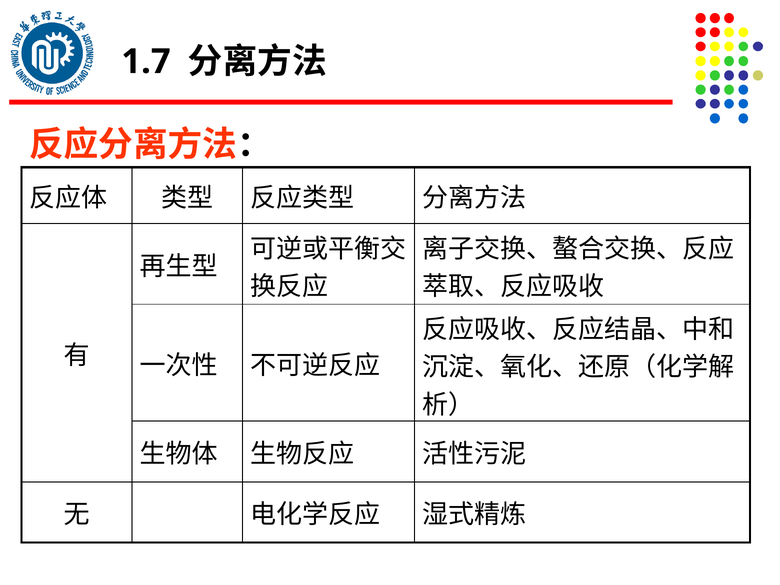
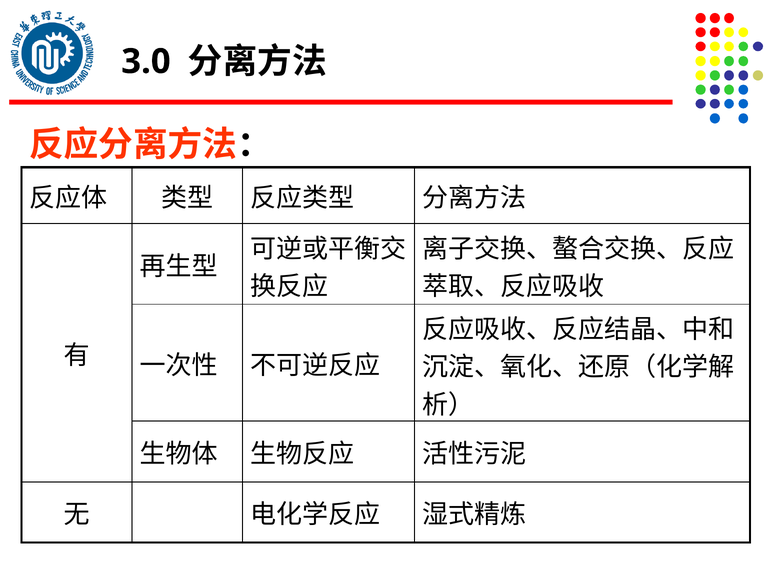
1.7: 1.7 -> 3.0 (146, 62)
